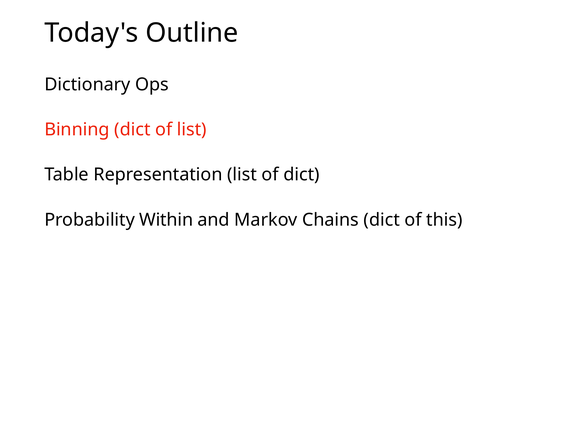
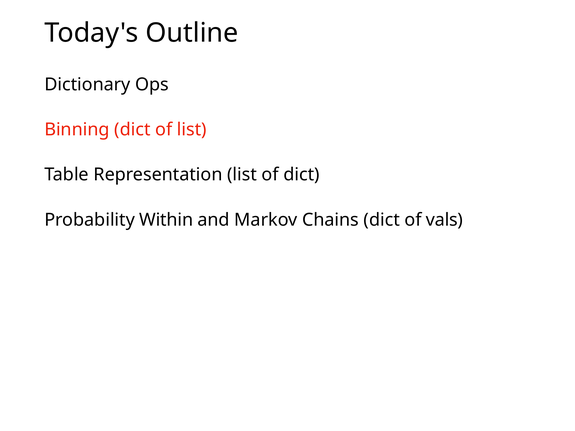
this: this -> vals (444, 220)
